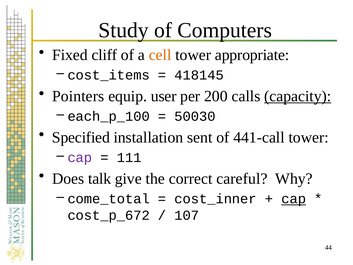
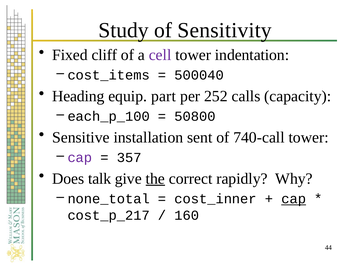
Computers: Computers -> Sensitivity (225, 30)
cell colour: orange -> purple (160, 55)
appropriate: appropriate -> indentation (252, 55)
418145: 418145 -> 500040 (199, 75)
Pointers: Pointers -> Heading (78, 96)
user: user -> part (163, 96)
200: 200 -> 252 (216, 96)
capacity underline: present -> none (298, 96)
50030: 50030 -> 50800 (195, 116)
Specified: Specified -> Sensitive (81, 137)
441-call: 441-call -> 740-call (259, 137)
111: 111 -> 357 (129, 157)
the underline: none -> present (155, 178)
careful: careful -> rapidly (242, 178)
come_total: come_total -> none_total (109, 199)
cost_p_672: cost_p_672 -> cost_p_217 (109, 215)
107: 107 -> 160 (187, 215)
